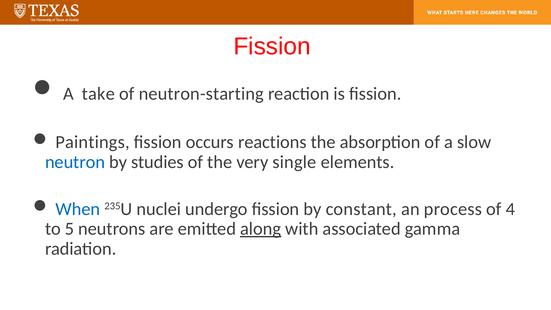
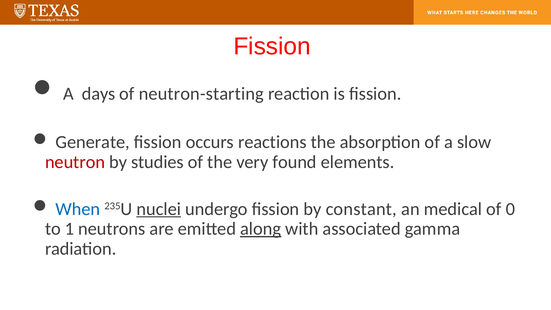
take: take -> days (99, 94)
Paintings: Paintings -> Generate (93, 142)
neutron colour: blue -> red (75, 162)
single: single -> found (295, 162)
nuclei underline: none -> present (159, 209)
process: process -> medical (453, 209)
4: 4 -> 0 (510, 209)
5: 5 -> 1 (69, 229)
